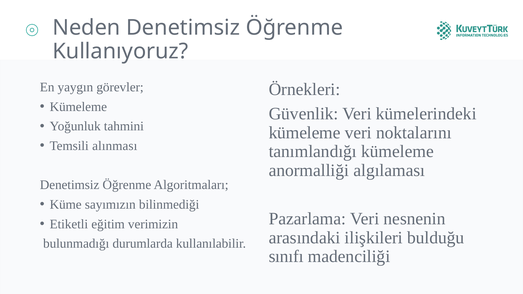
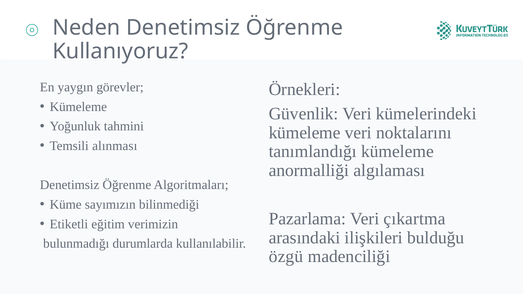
nesnenin: nesnenin -> çıkartma (414, 219)
sınıfı: sınıfı -> özgü (286, 257)
